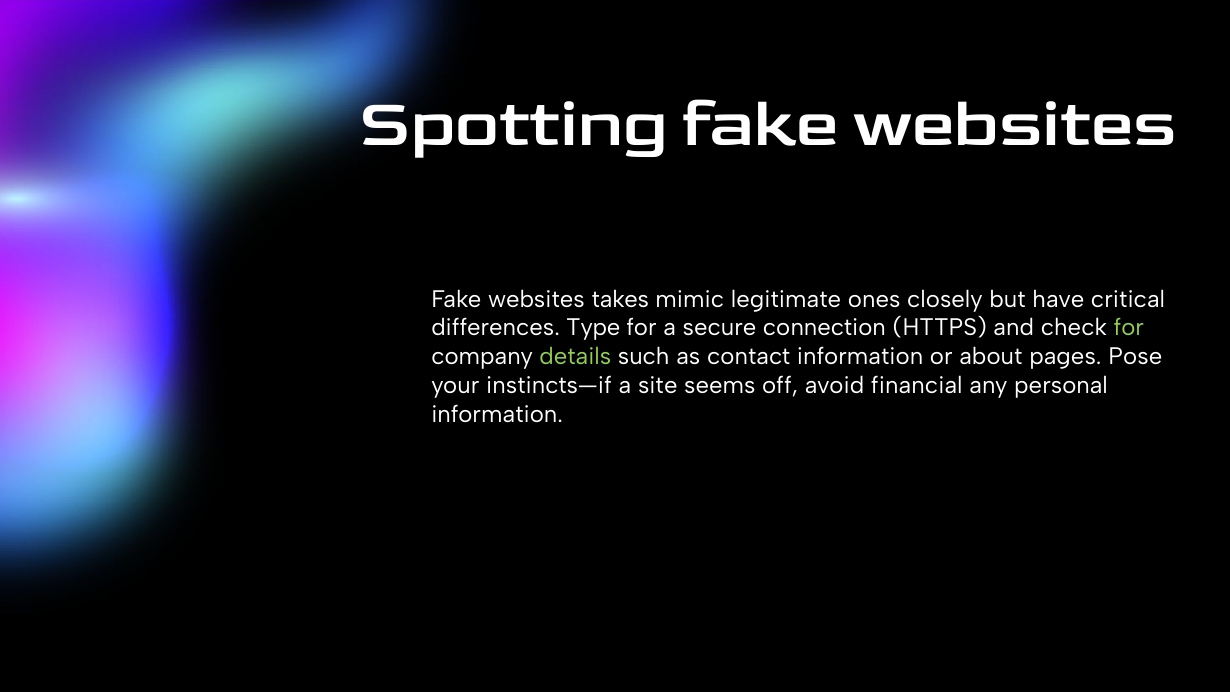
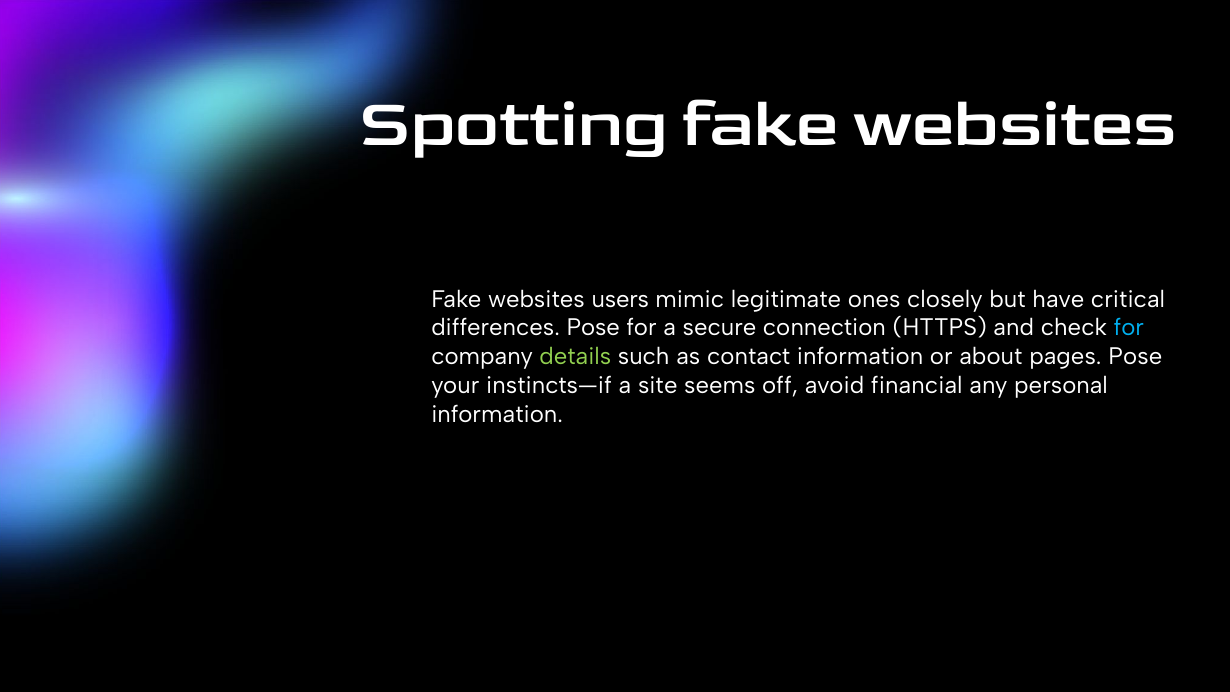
takes: takes -> users (620, 299)
differences Type: Type -> Pose (593, 328)
for colour: light green -> light blue (1129, 328)
